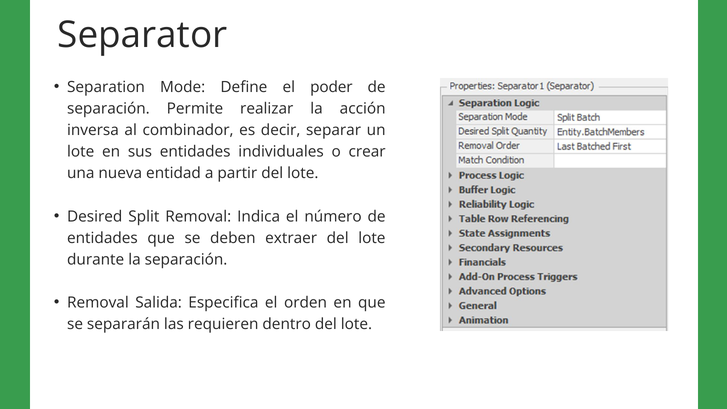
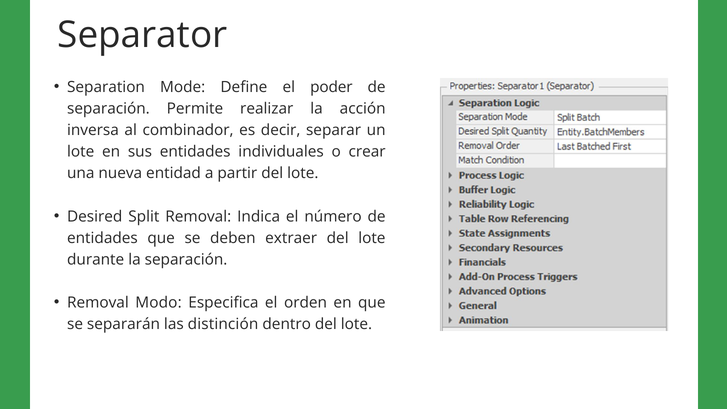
Salida: Salida -> Modo (158, 303)
requieren: requieren -> distinción (223, 324)
